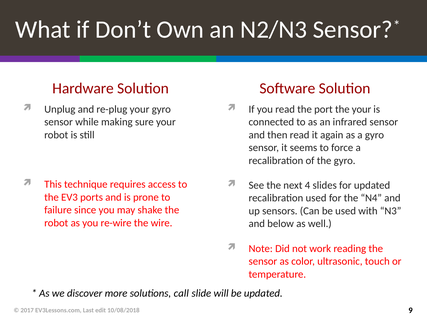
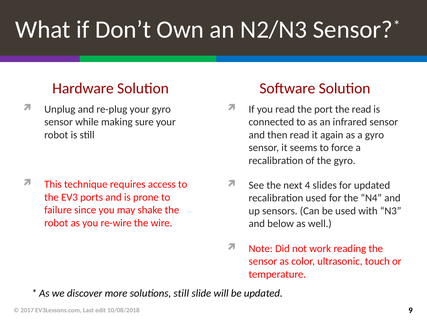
the your: your -> read (362, 109)
solutions call: call -> still (181, 293)
